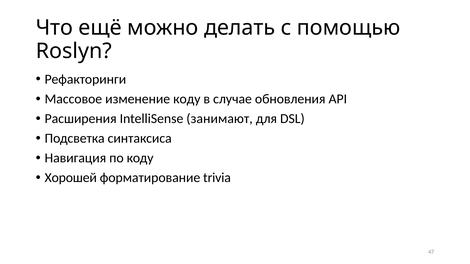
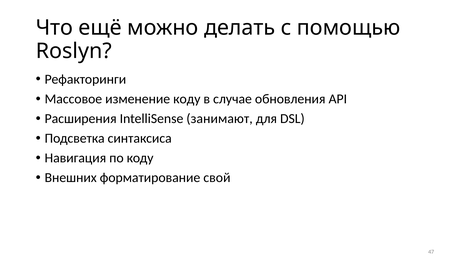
Хорошей: Хорошей -> Внешних (71, 178)
trivia: trivia -> свой (217, 178)
